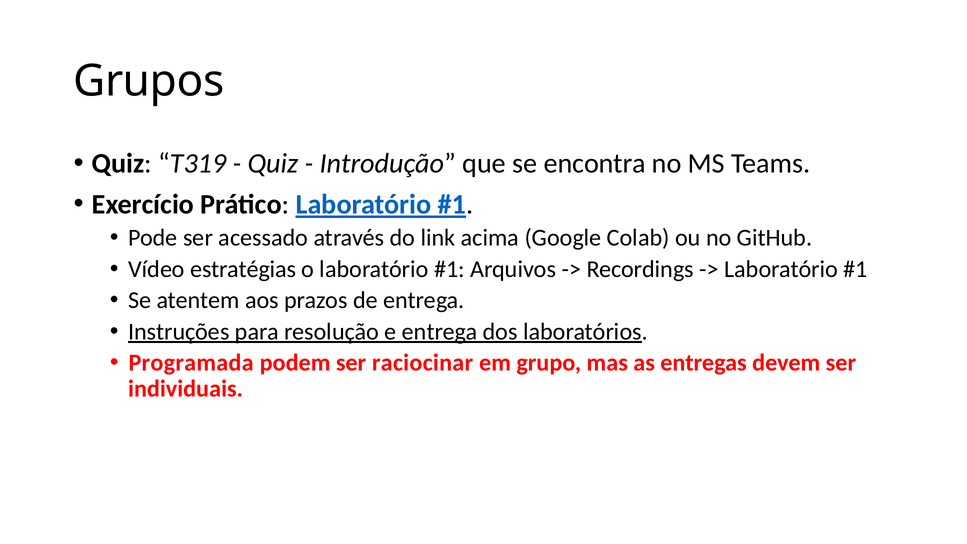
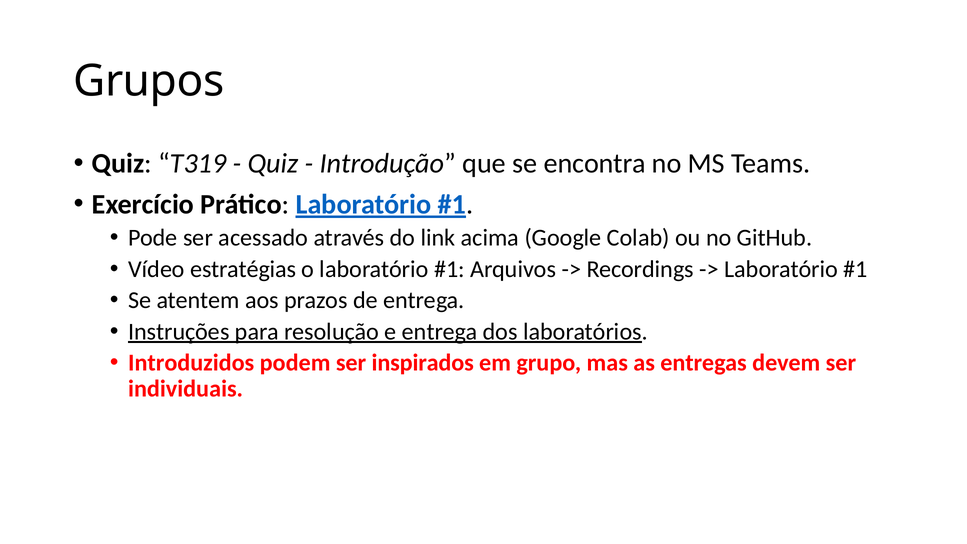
Programada: Programada -> Introduzidos (191, 363)
raciocinar: raciocinar -> inspirados (423, 363)
